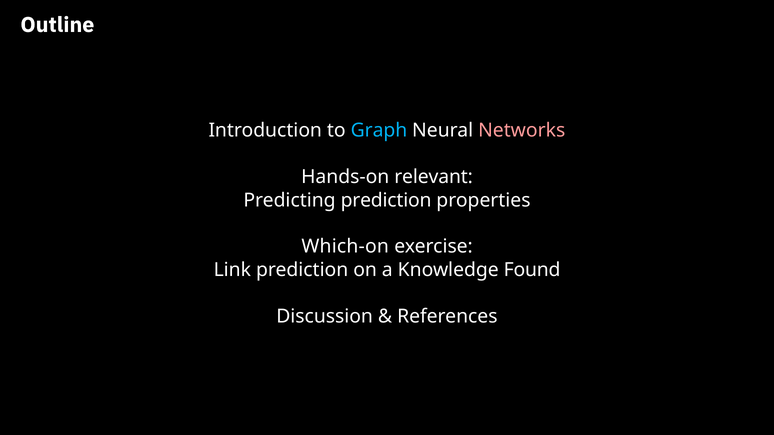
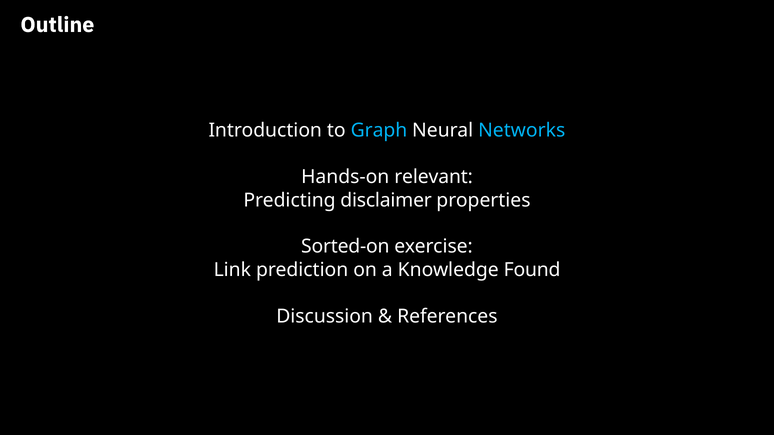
Networks colour: pink -> light blue (522, 131)
Predicting prediction: prediction -> disclaimer (386, 200)
Which-on: Which-on -> Sorted-on (345, 247)
